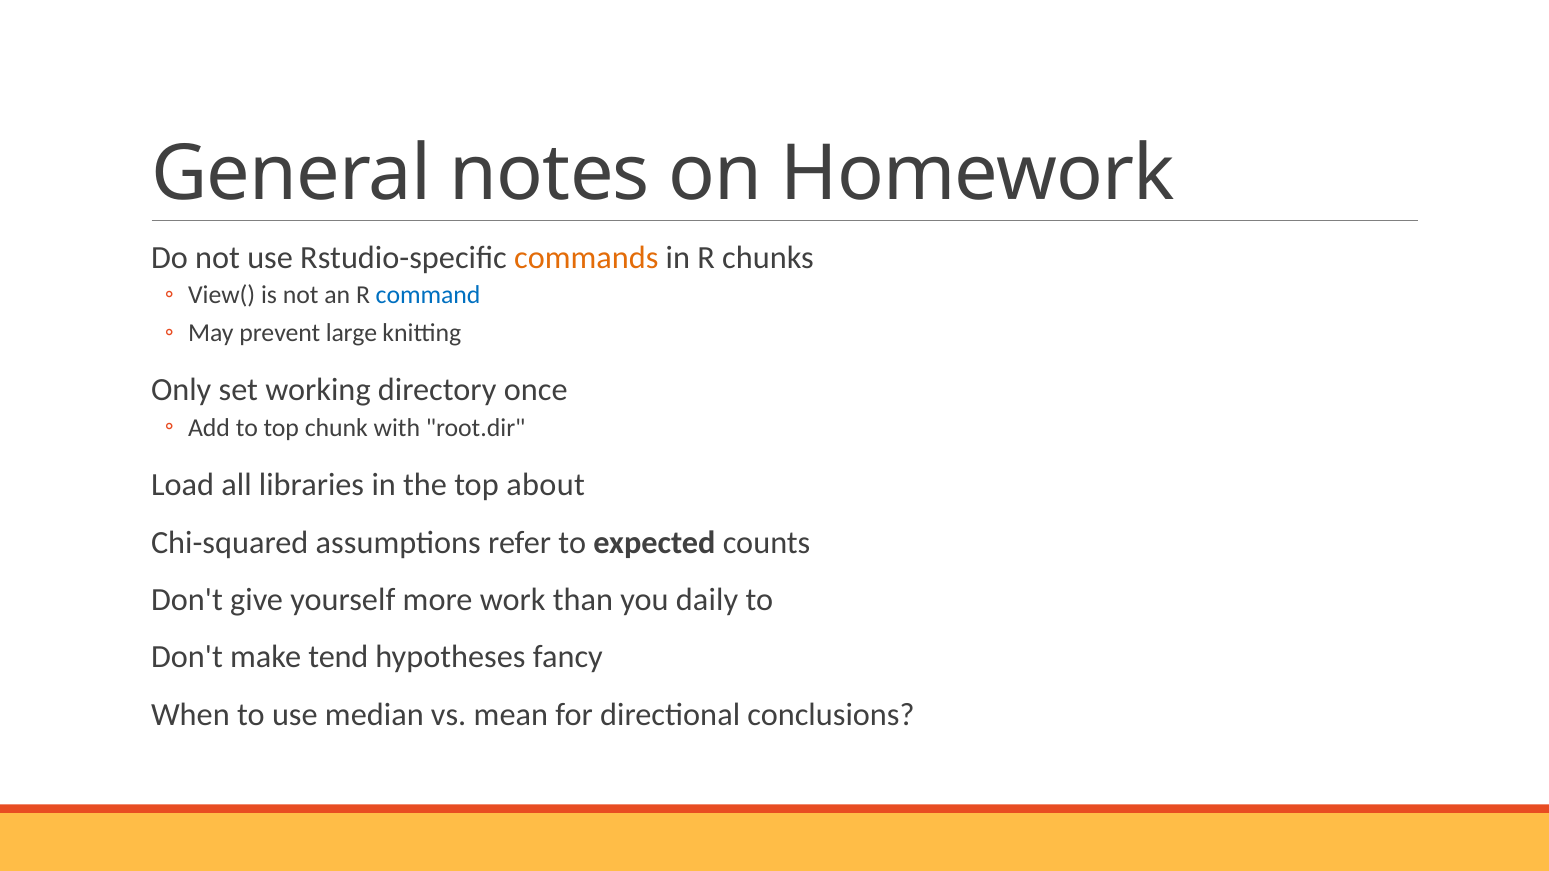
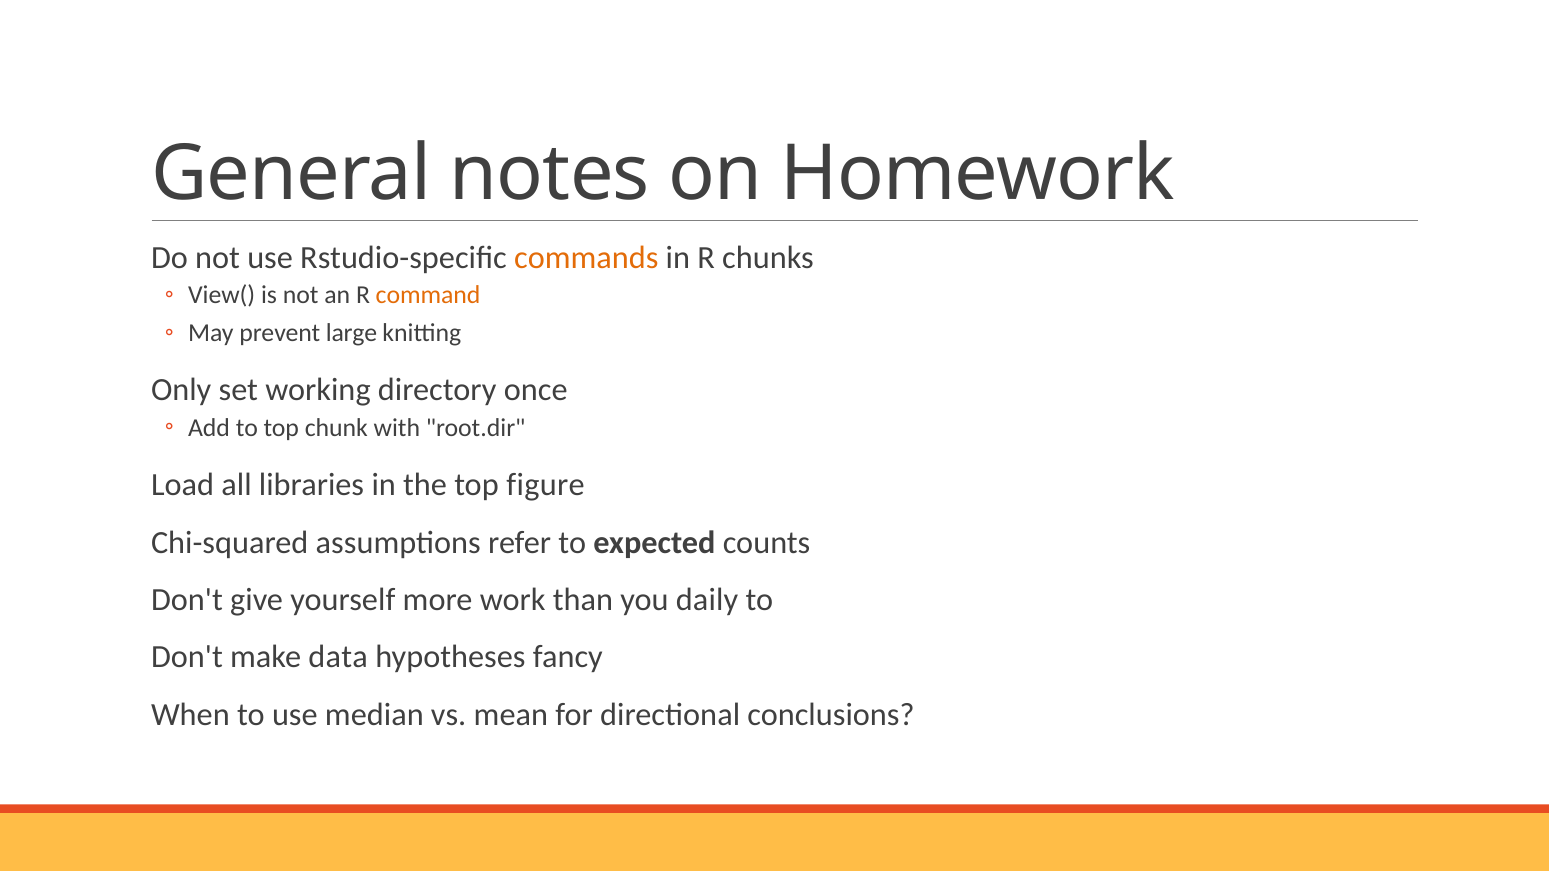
command colour: blue -> orange (428, 295)
about: about -> figure (546, 485)
tend: tend -> data (338, 657)
